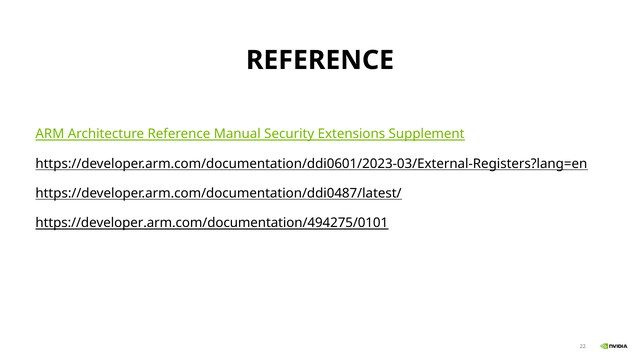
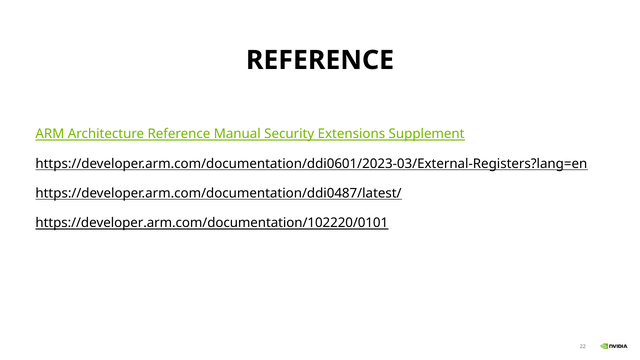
https://developer.arm.com/documentation/494275/0101: https://developer.arm.com/documentation/494275/0101 -> https://developer.arm.com/documentation/102220/0101 (212, 223)
